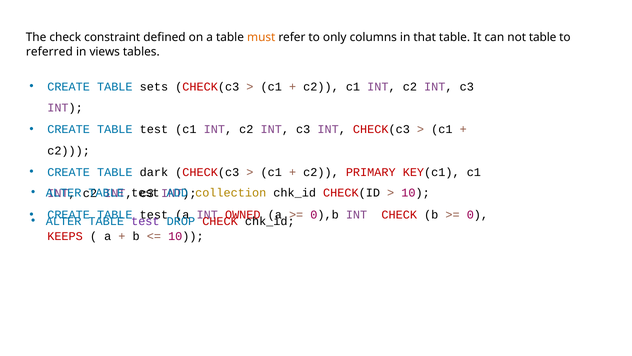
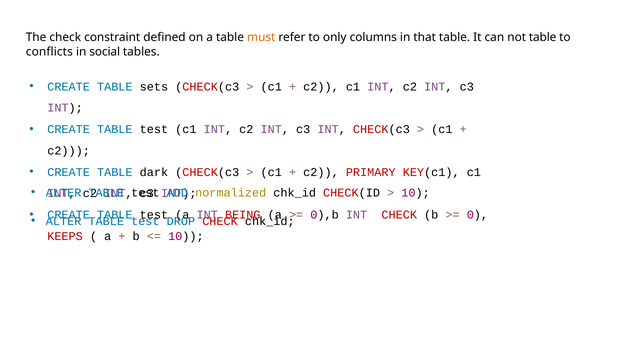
referred: referred -> conflicts (49, 52)
views: views -> social (105, 52)
collection: collection -> normalized (231, 192)
OWNED: OWNED -> BEING (243, 215)
test colour: purple -> blue (145, 221)
